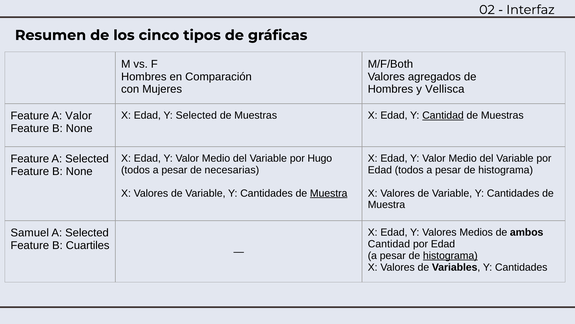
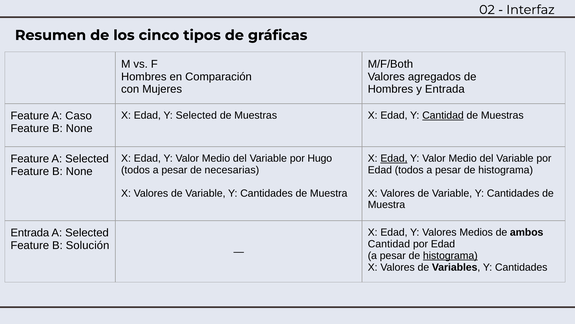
y Vellisca: Vellisca -> Entrada (445, 89)
A Valor: Valor -> Caso (79, 116)
Edad underline: none -> present (394, 158)
Muestra underline: present -> none (329, 193)
Samuel: Samuel -> Entrada (30, 233)
Cuartiles: Cuartiles -> Solución (88, 245)
